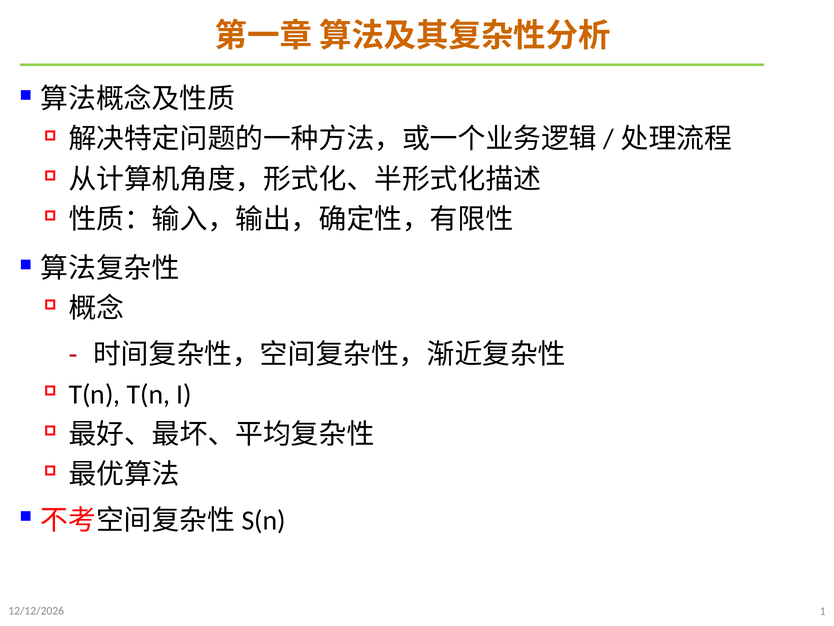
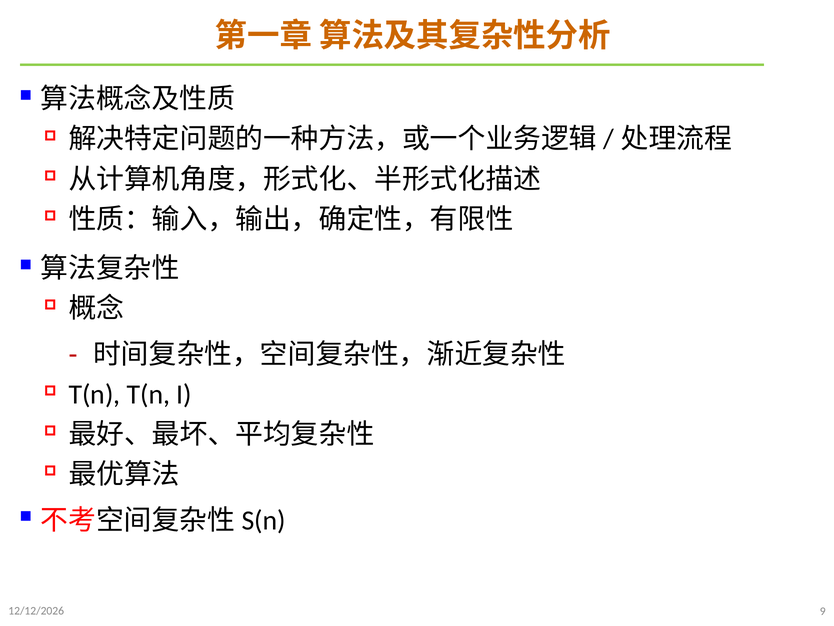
1: 1 -> 9 (823, 611)
